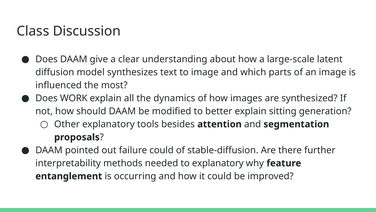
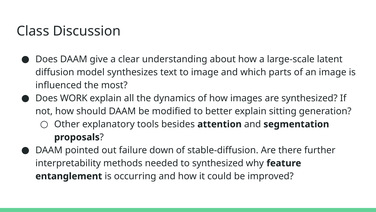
failure could: could -> down (162, 150)
to explanatory: explanatory -> synthesized (218, 163)
